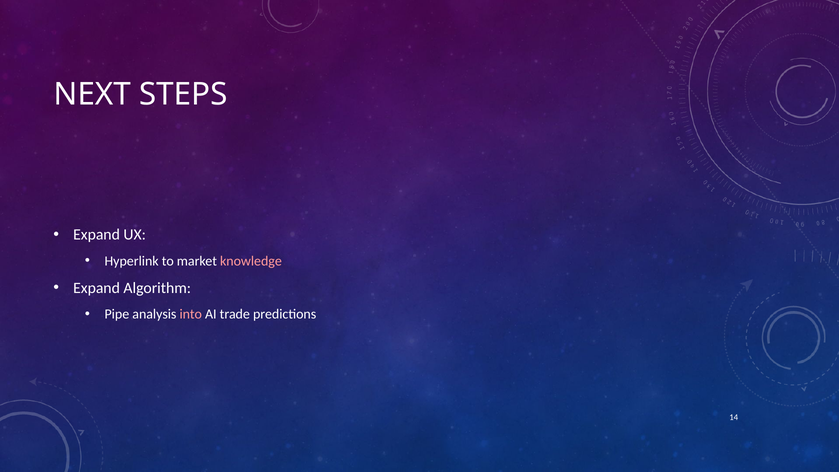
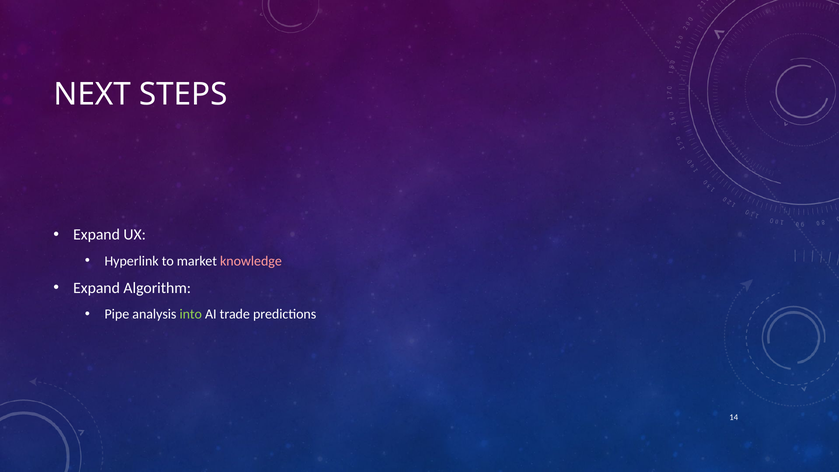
into colour: pink -> light green (191, 314)
